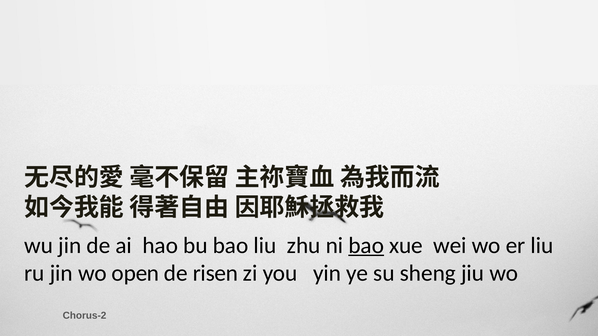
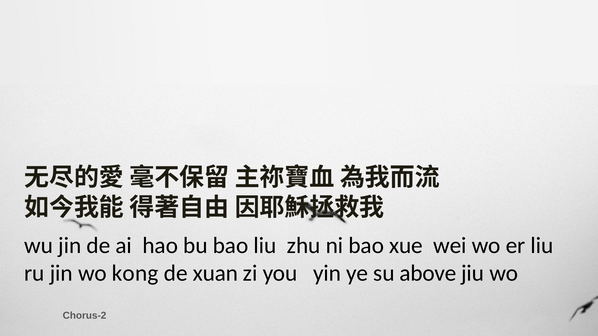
bao underline: present -> none (366, 246)
open: open -> kong (135, 274)
risen: risen -> xuan (215, 274)
sheng: sheng -> above (428, 274)
